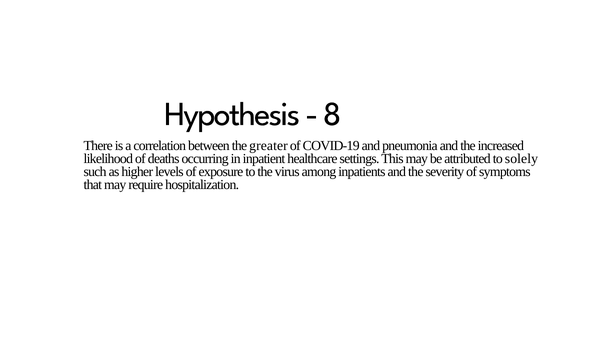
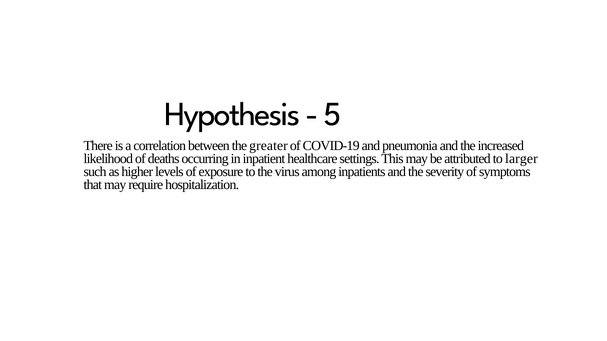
8: 8 -> 5 (332, 114)
solely: solely -> larger (521, 159)
